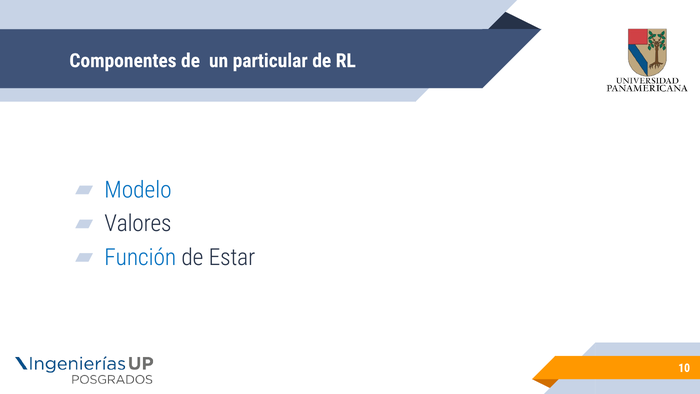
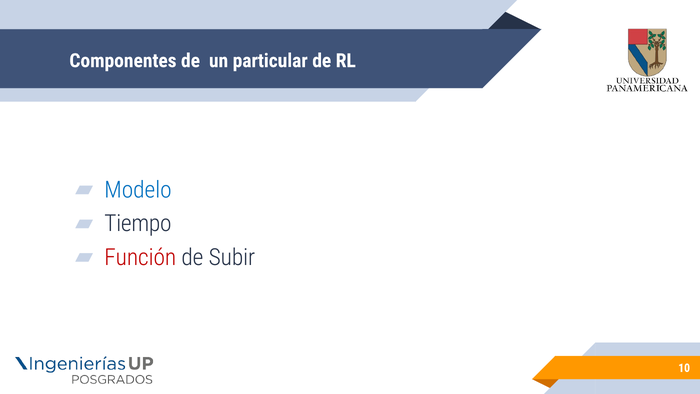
Valores: Valores -> Tiempo (138, 224)
Función colour: blue -> red (140, 257)
Estar: Estar -> Subir (232, 257)
